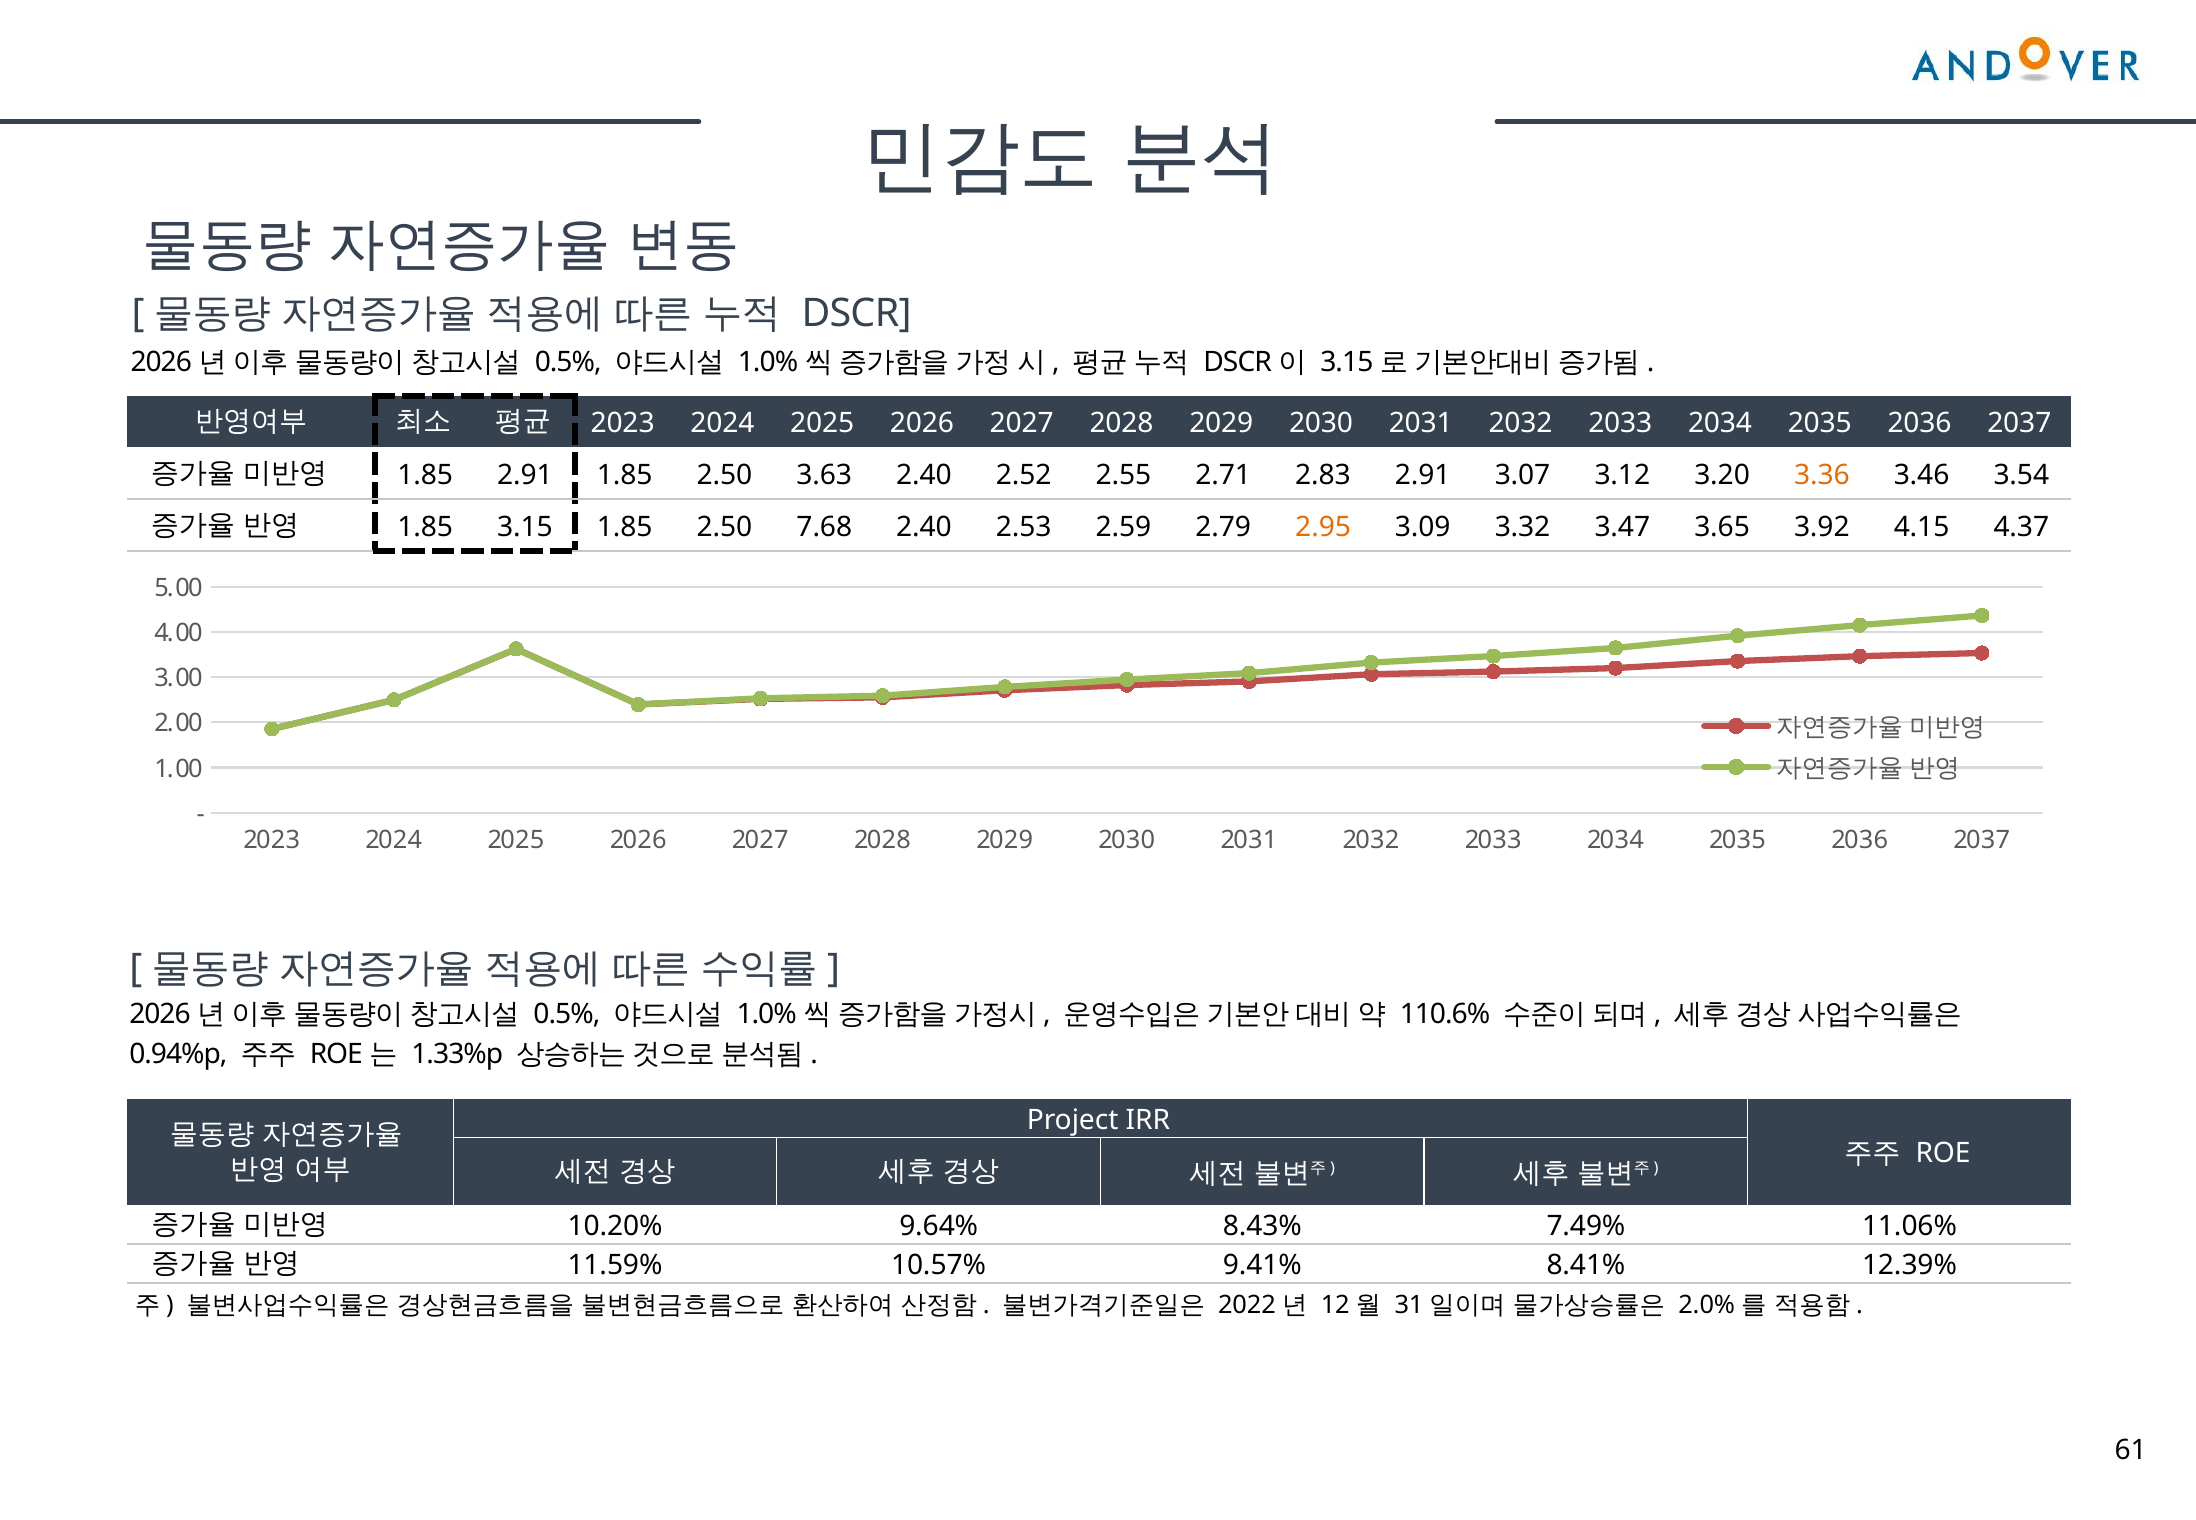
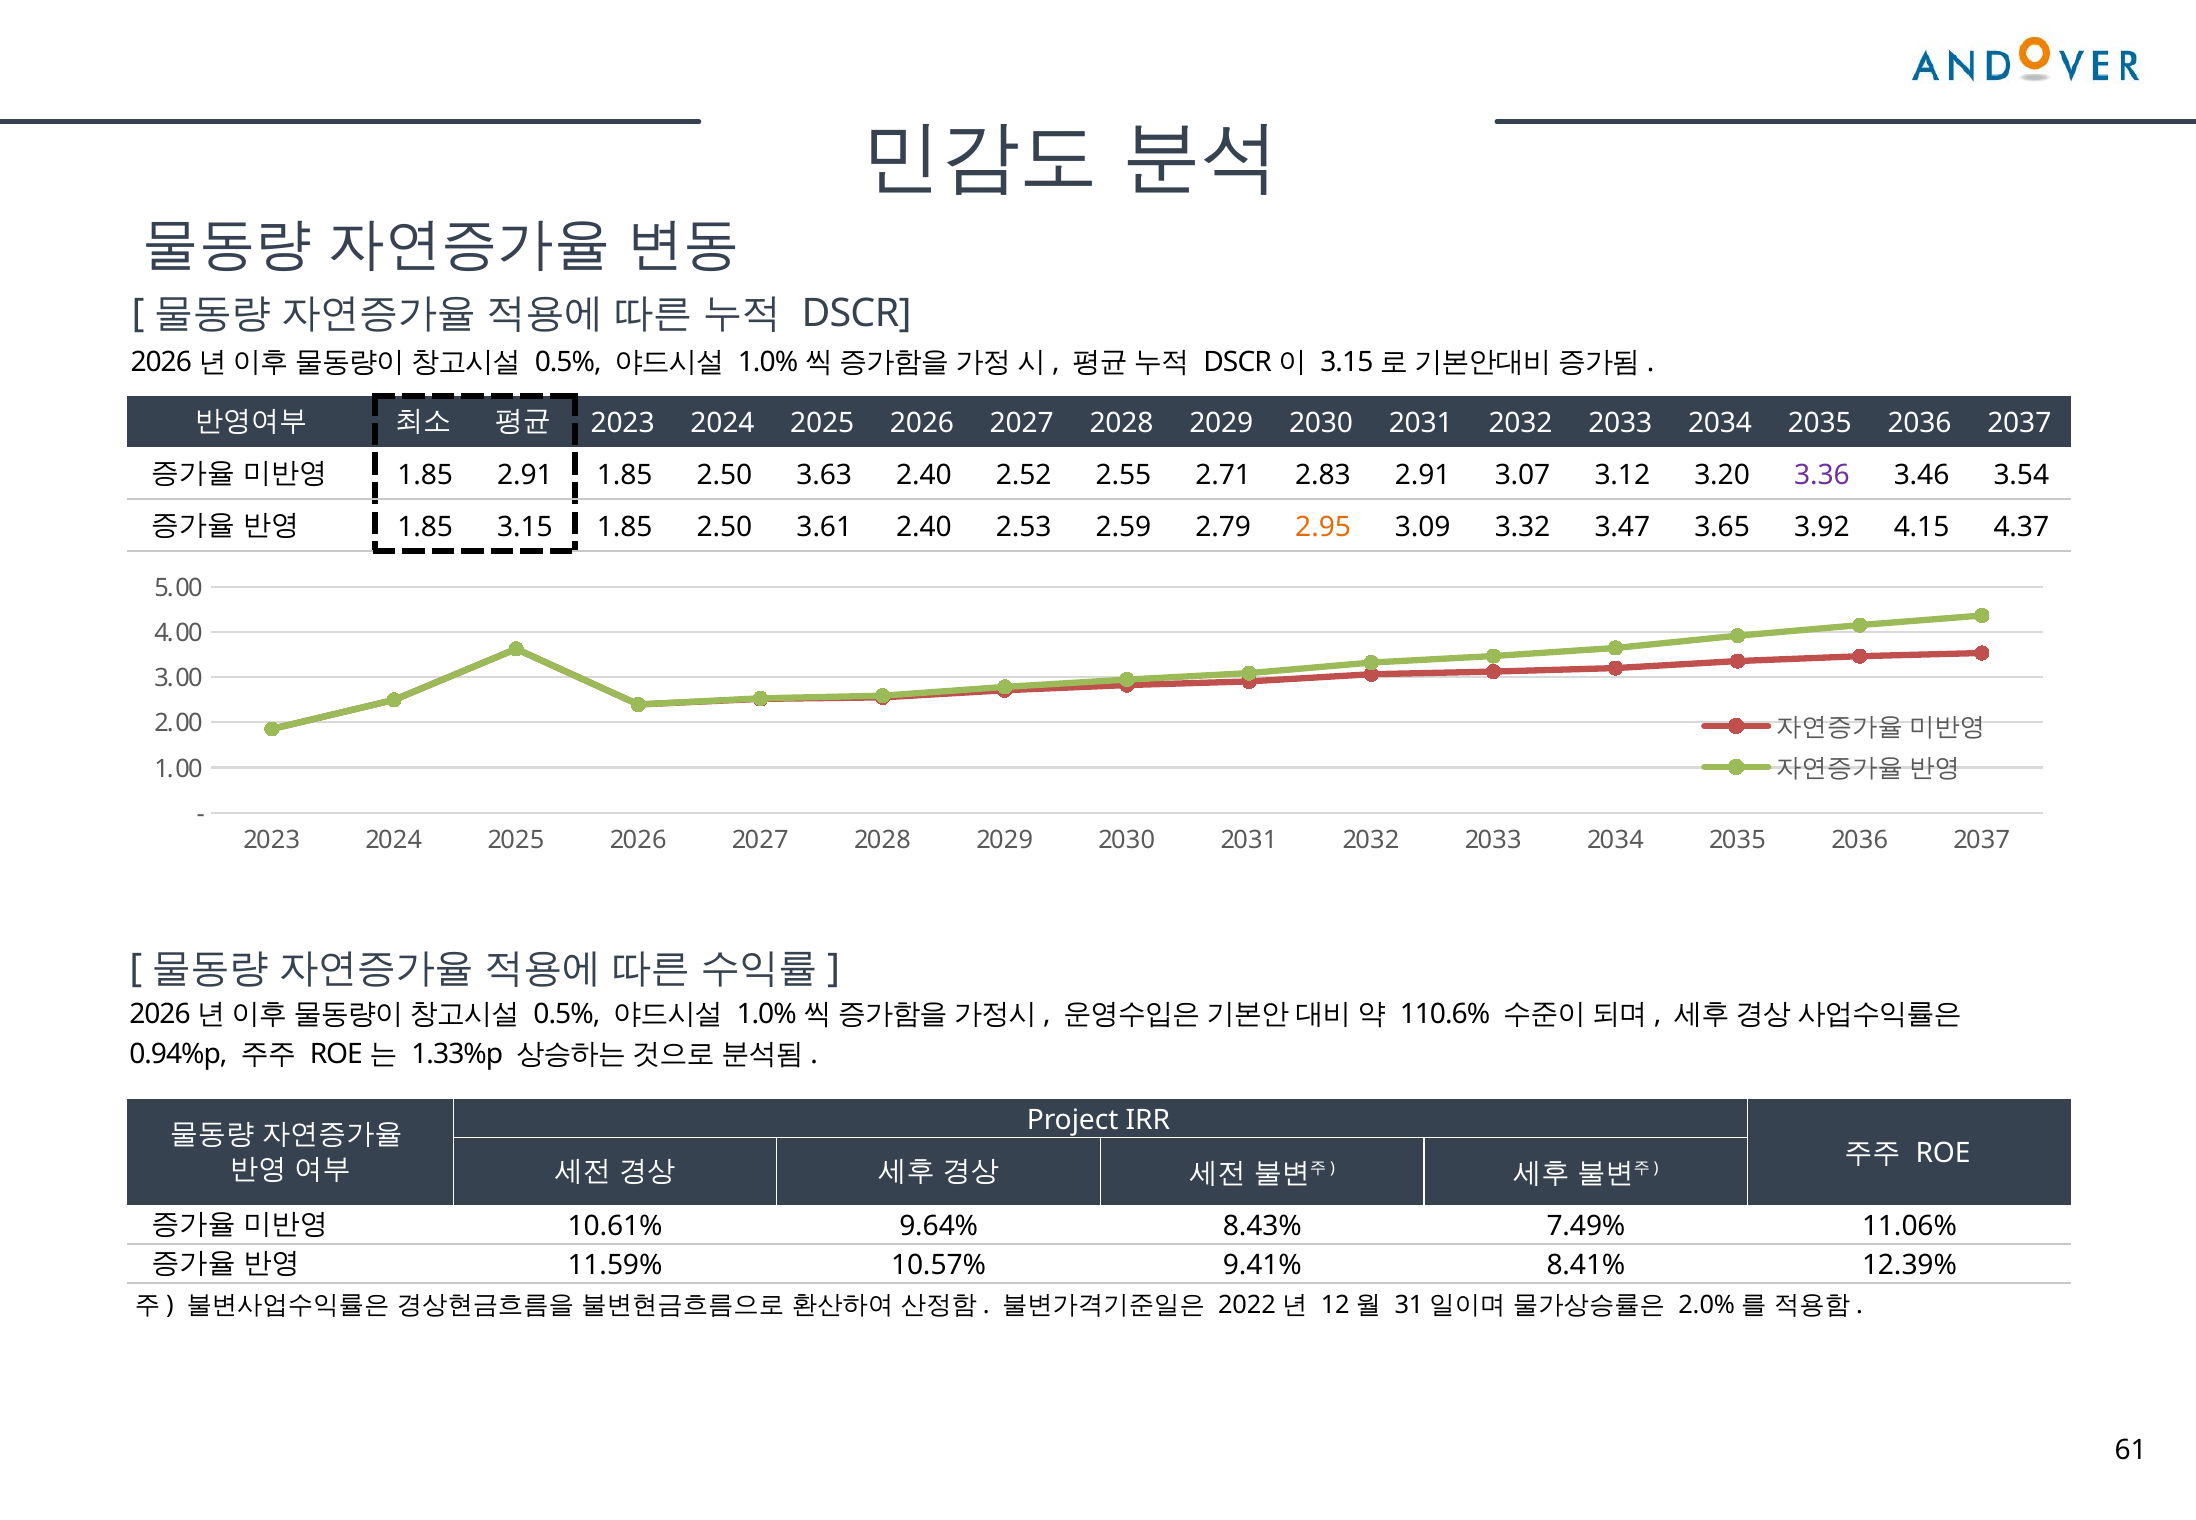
3.36 colour: orange -> purple (1822, 475)
7.68: 7.68 -> 3.61 (824, 527)
10.20%: 10.20% -> 10.61% (615, 1227)
